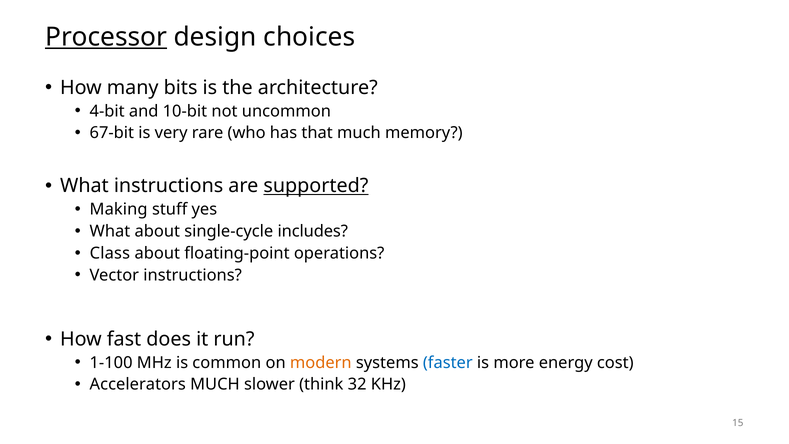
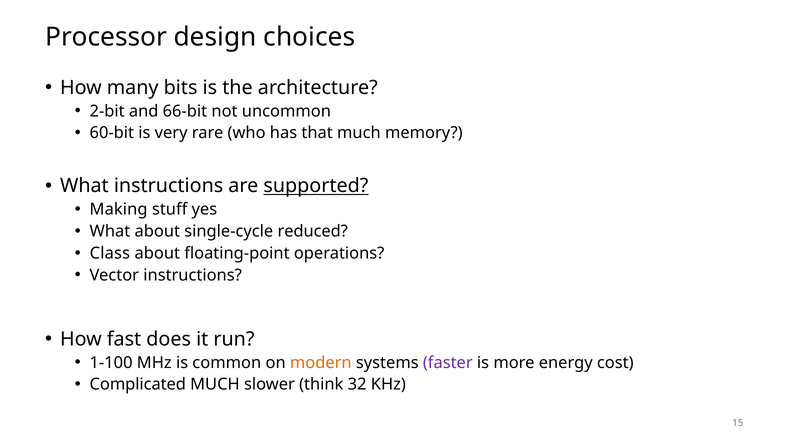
Processor underline: present -> none (106, 37)
4-bit: 4-bit -> 2-bit (107, 111)
10-bit: 10-bit -> 66-bit (185, 111)
67-bit: 67-bit -> 60-bit (112, 133)
includes: includes -> reduced (313, 231)
faster colour: blue -> purple (448, 362)
Accelerators: Accelerators -> Complicated (138, 384)
